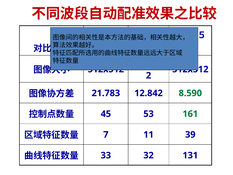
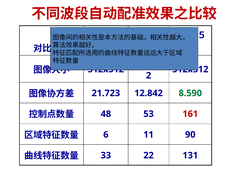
21.783: 21.783 -> 21.723 (106, 93)
45: 45 -> 48 (106, 114)
161 colour: green -> red (190, 114)
7: 7 -> 6 (106, 134)
39: 39 -> 90 (190, 134)
32: 32 -> 22 (149, 155)
